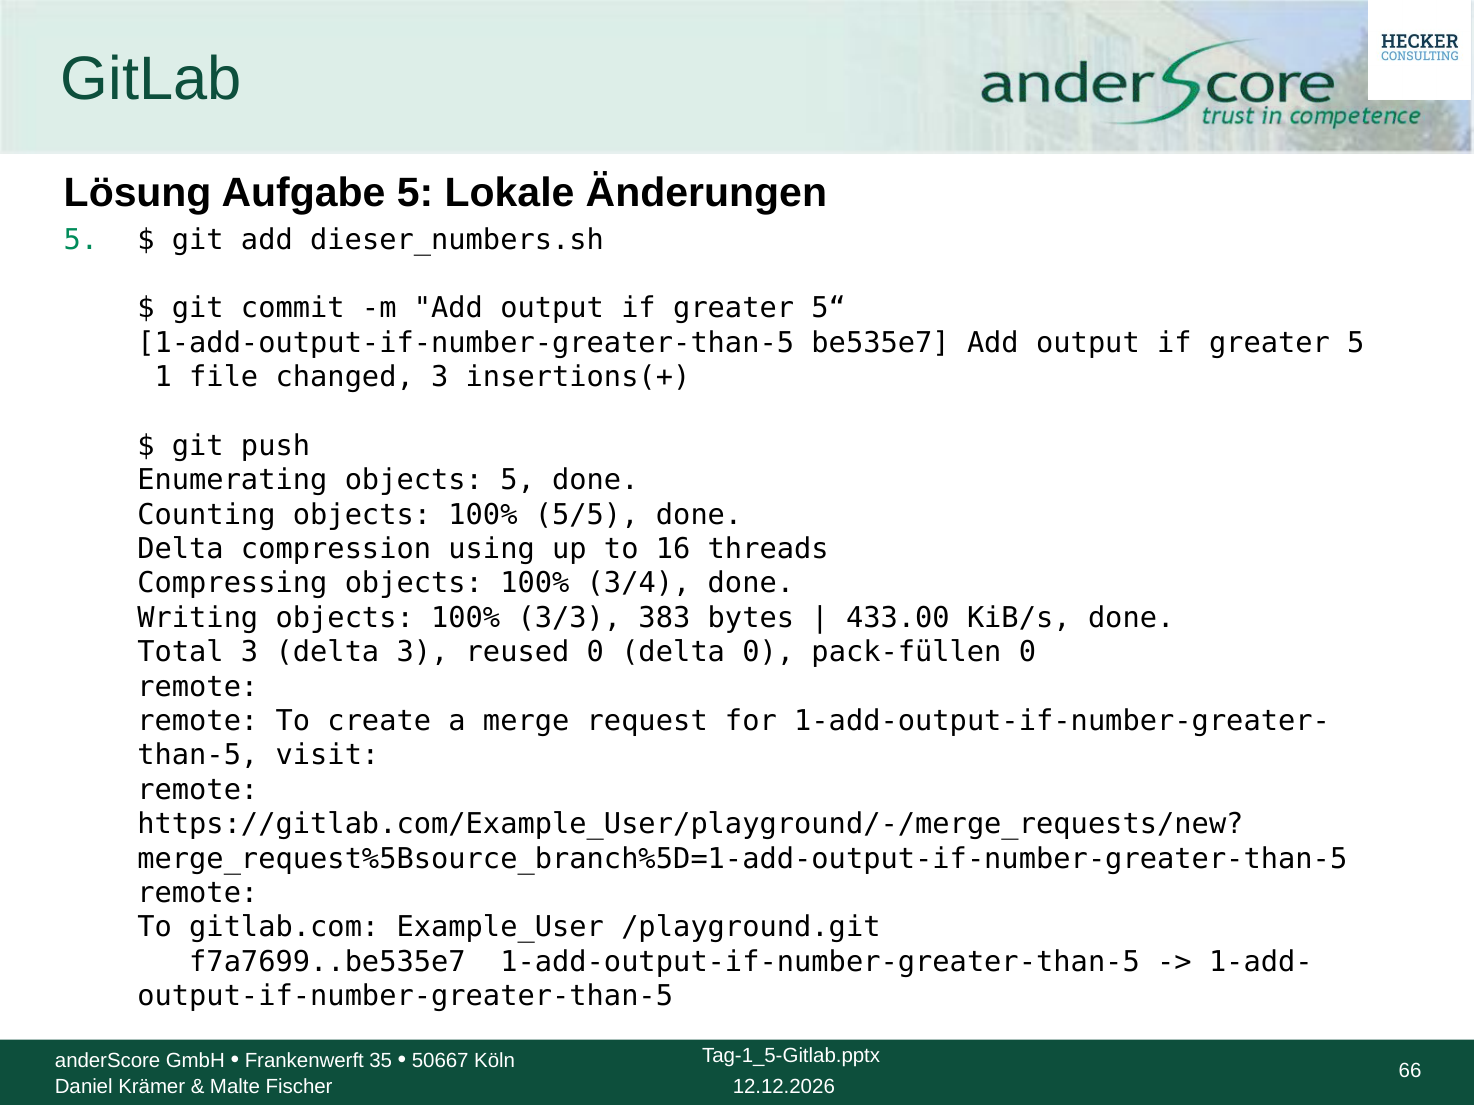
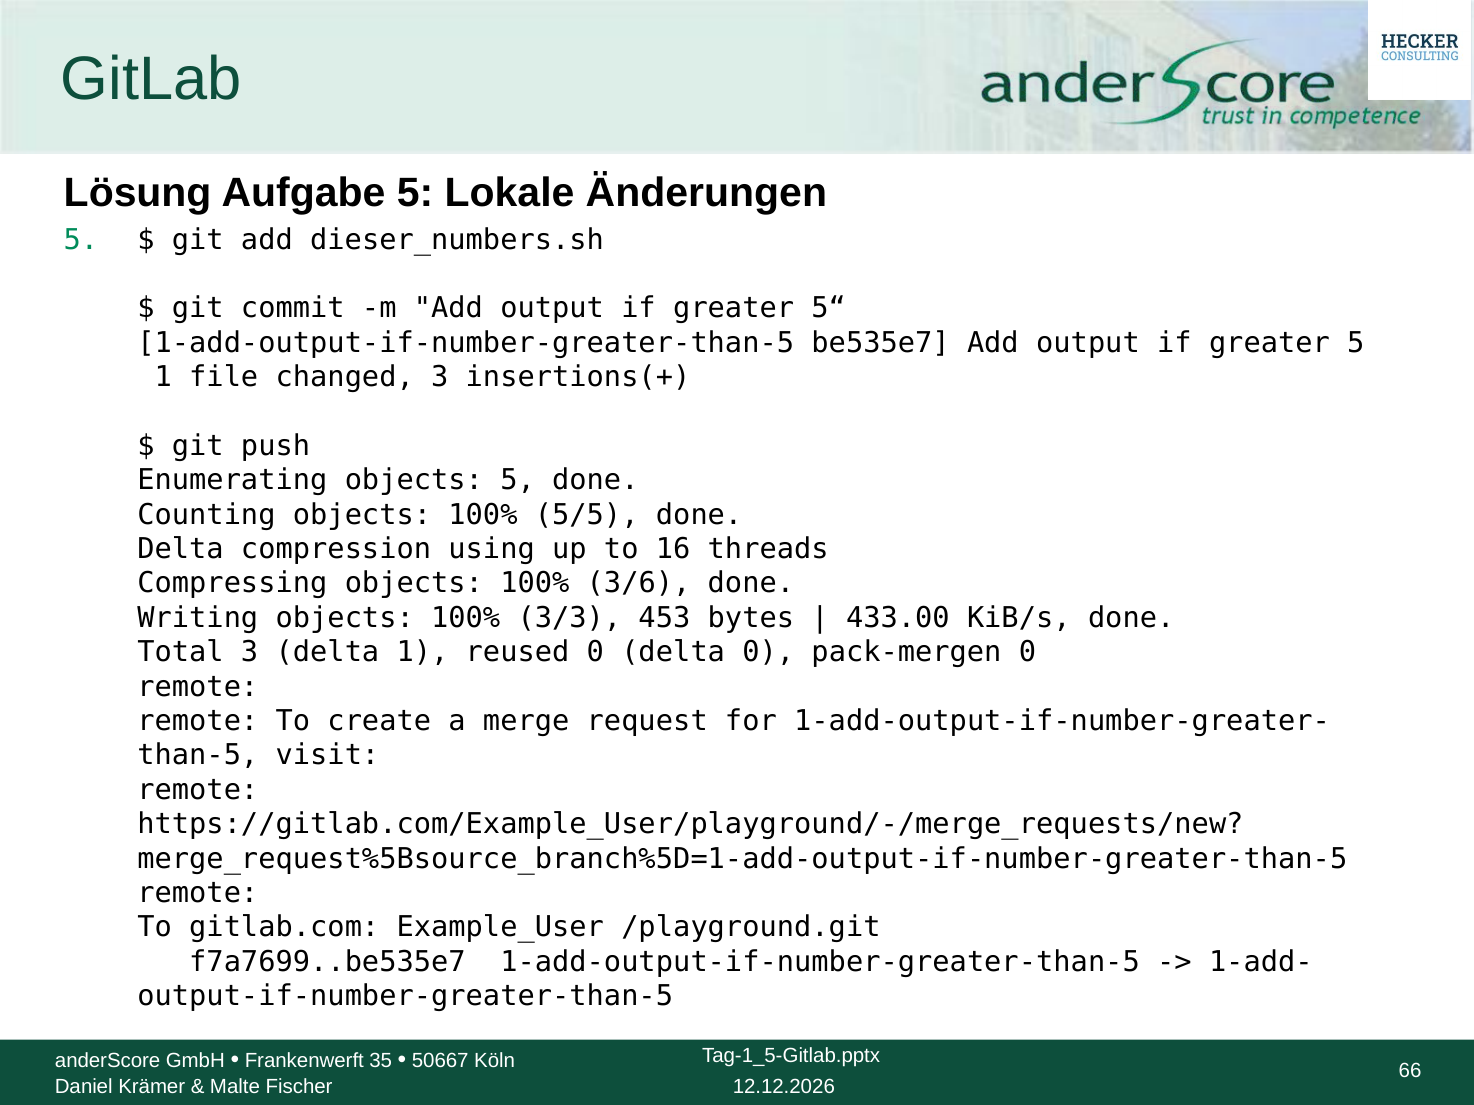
3/4: 3/4 -> 3/6 (639, 584)
383: 383 -> 453 (664, 618)
delta 3: 3 -> 1 (422, 653)
pack-füllen: pack-füllen -> pack-mergen (906, 653)
